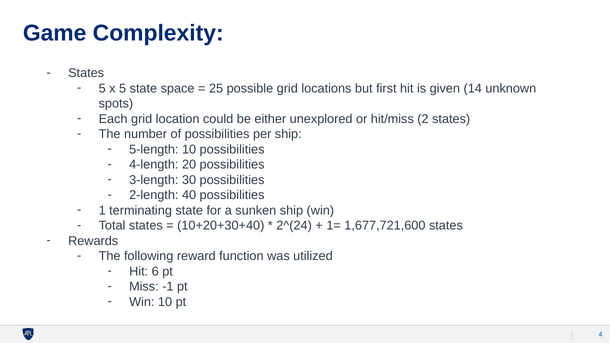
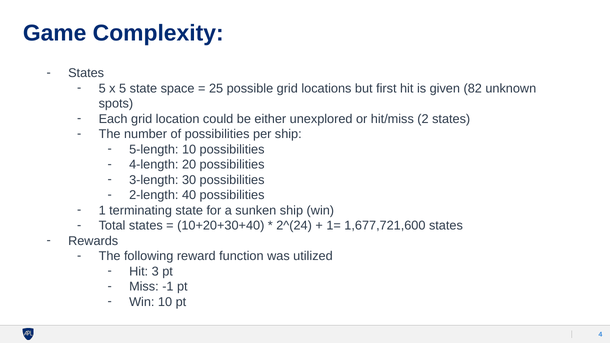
14: 14 -> 82 (473, 88)
6: 6 -> 3 (155, 271)
